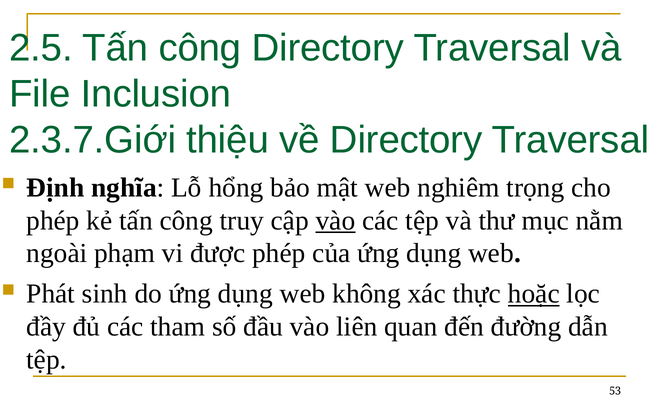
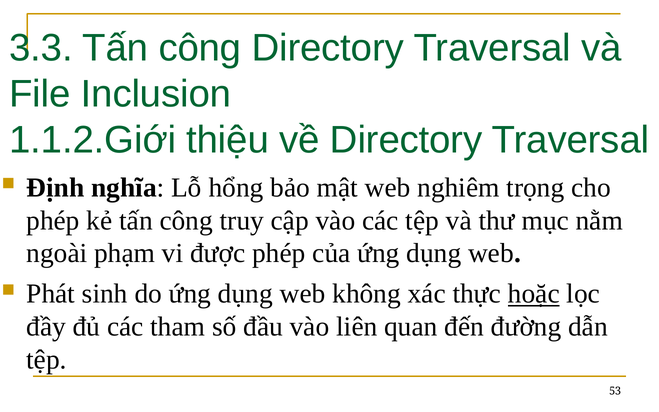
2.5: 2.5 -> 3.3 (41, 48)
2.3.7.Giới: 2.3.7.Giới -> 1.1.2.Giới (93, 140)
vào underline: present -> none (335, 220)
